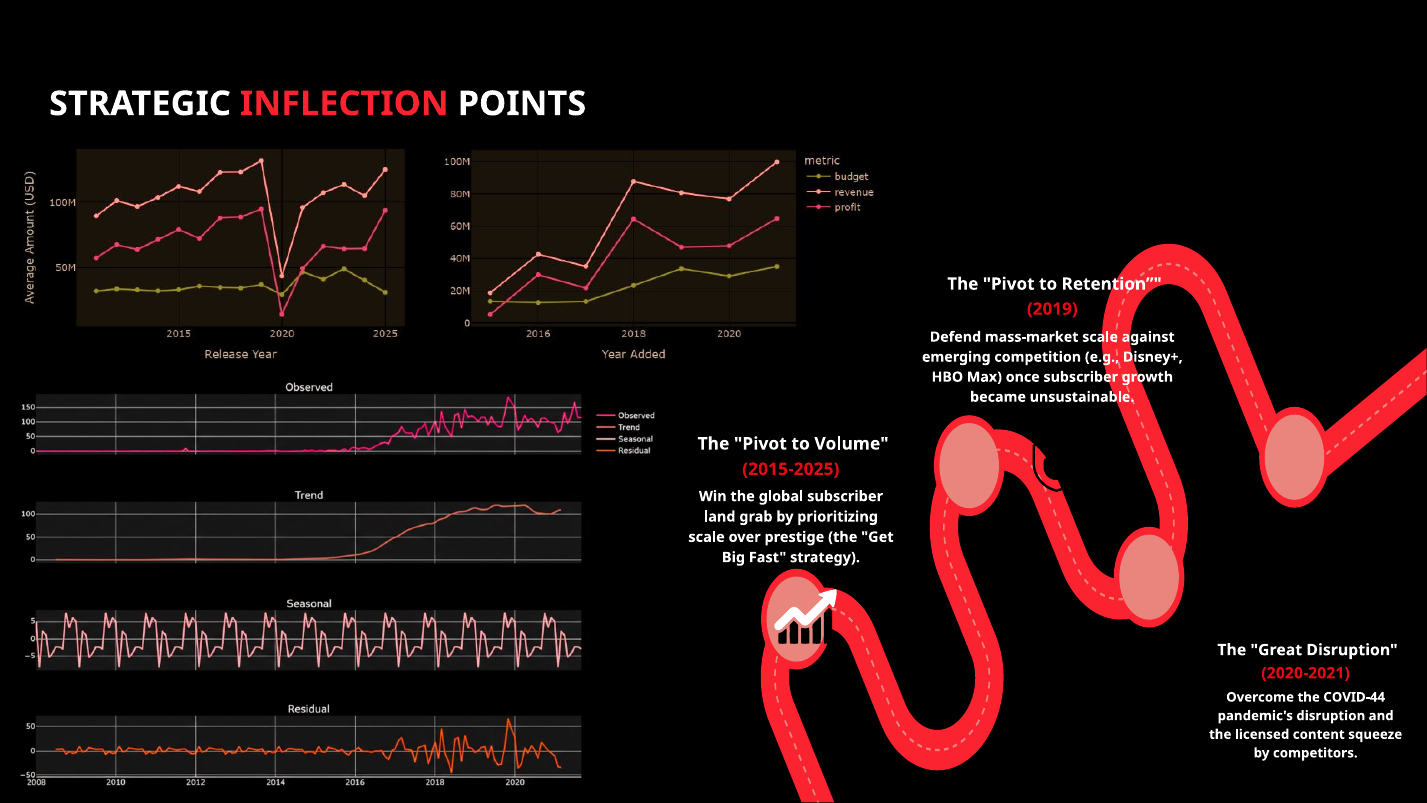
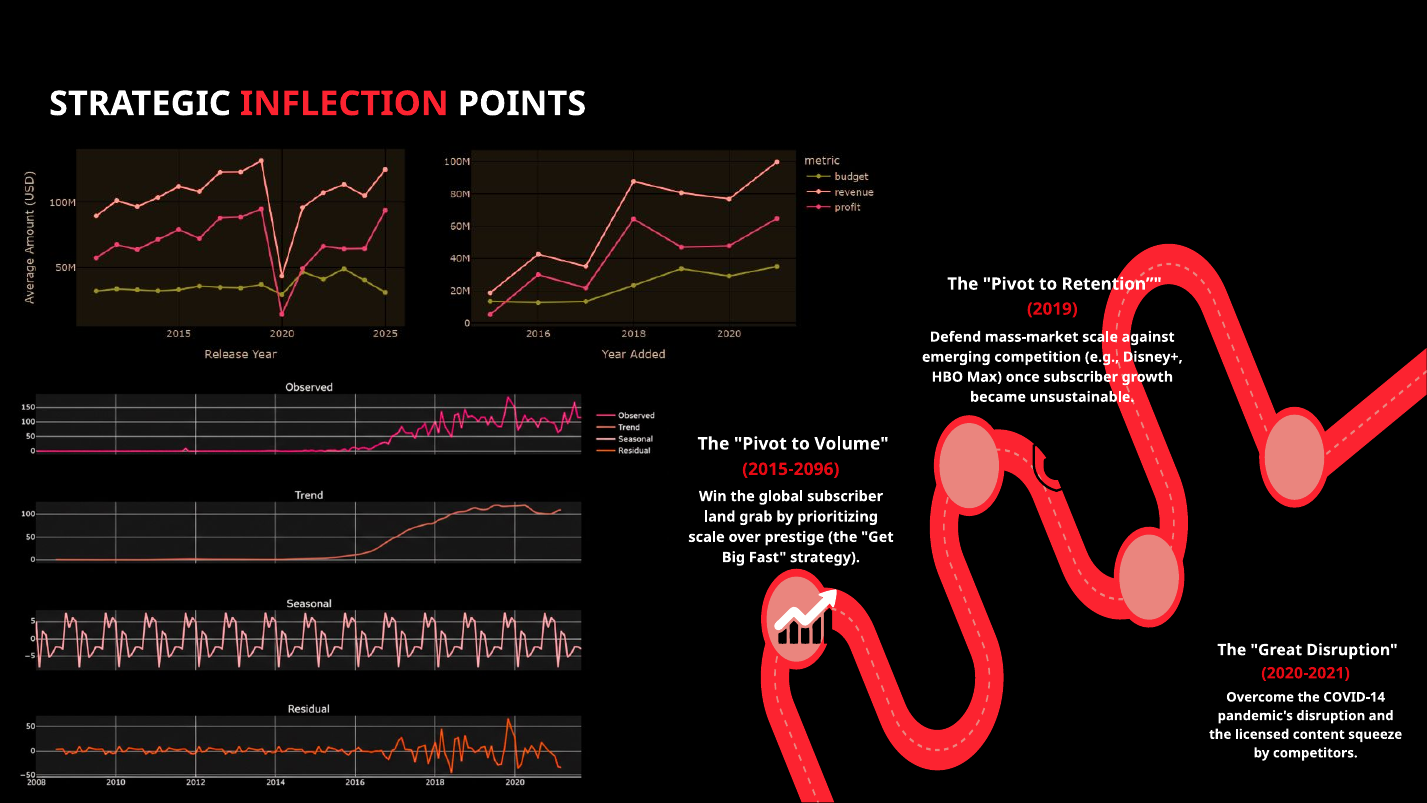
2015-2025: 2015-2025 -> 2015-2096 (791, 469)
COVID-44: COVID-44 -> COVID-14 (1354, 697)
